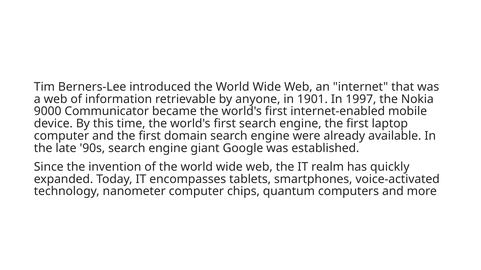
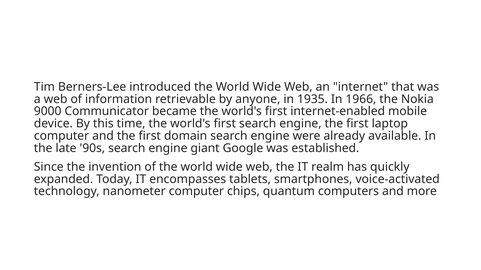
1901: 1901 -> 1935 (312, 99)
1997: 1997 -> 1966 (361, 99)
